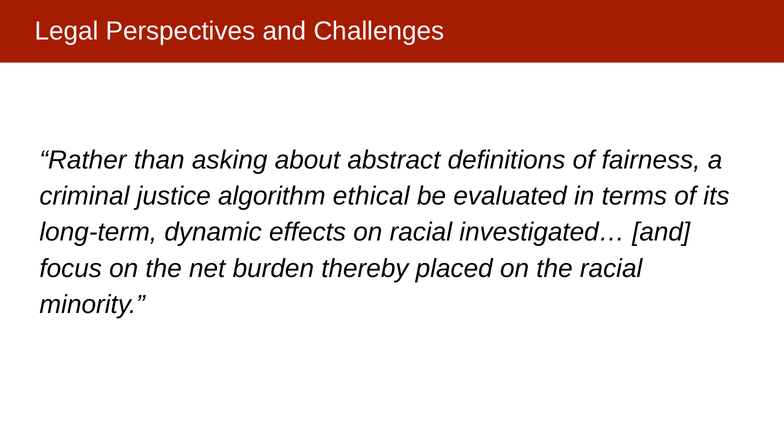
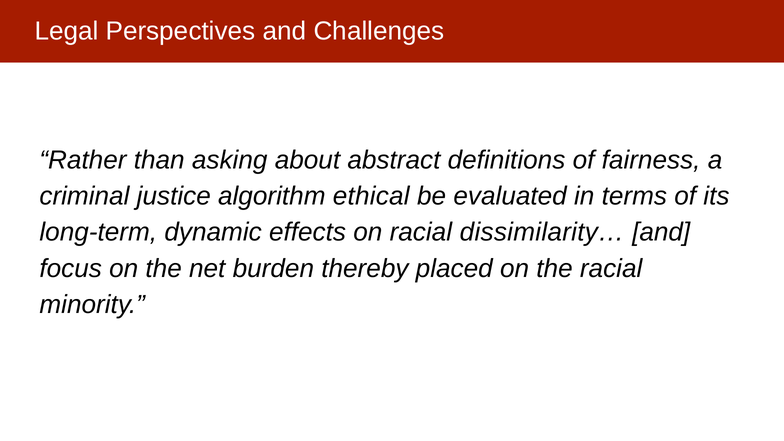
investigated…: investigated… -> dissimilarity… (542, 232)
